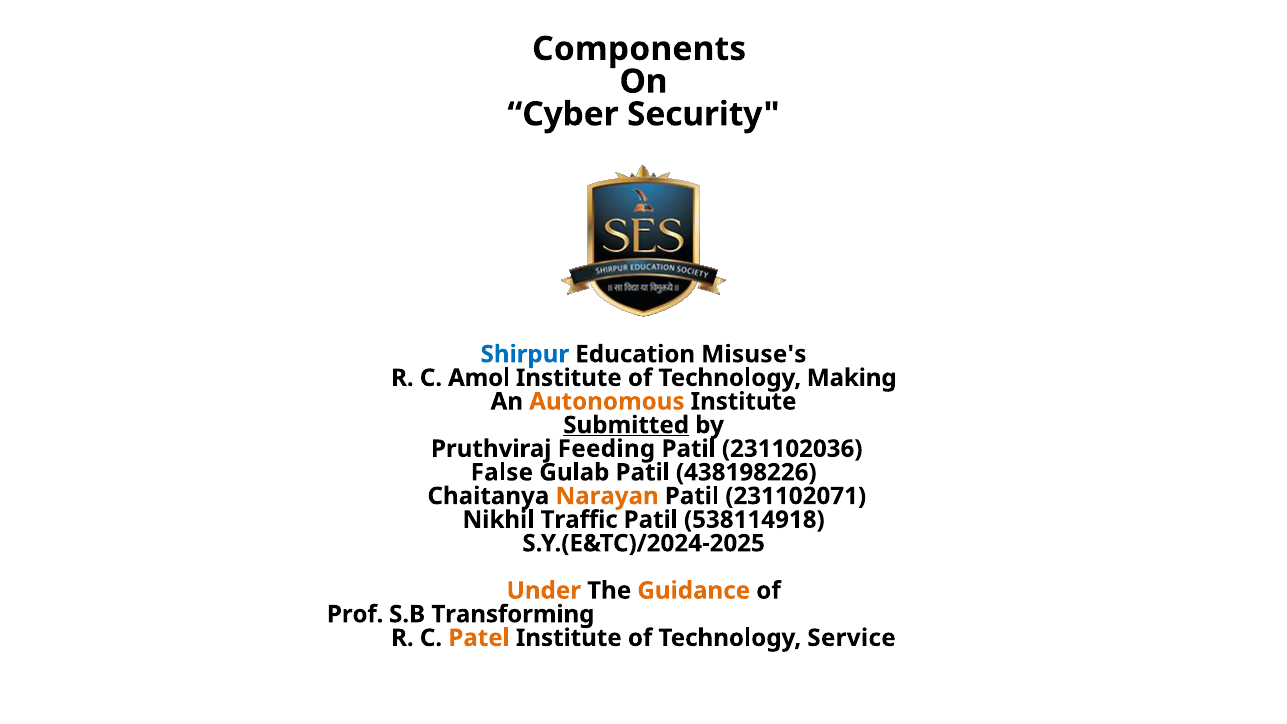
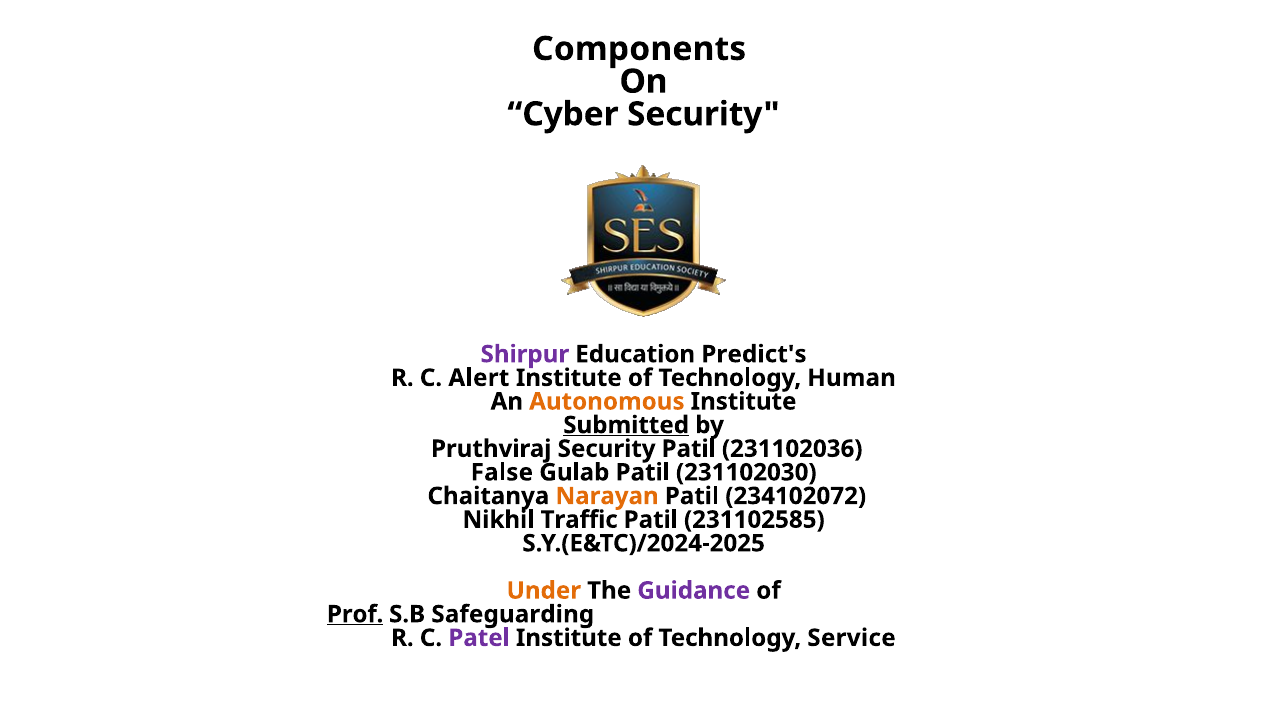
Shirpur colour: blue -> purple (525, 354)
Misuse's: Misuse's -> Predict's (754, 354)
Amol: Amol -> Alert (479, 378)
Making: Making -> Human (852, 378)
Pruthviraj Feeding: Feeding -> Security (607, 449)
438198226: 438198226 -> 231102030 (746, 472)
231102071: 231102071 -> 234102072 (796, 496)
538114918: 538114918 -> 231102585 (754, 520)
Guidance colour: orange -> purple (694, 591)
Prof underline: none -> present (355, 614)
Transforming: Transforming -> Safeguarding (513, 614)
Patel colour: orange -> purple (479, 638)
